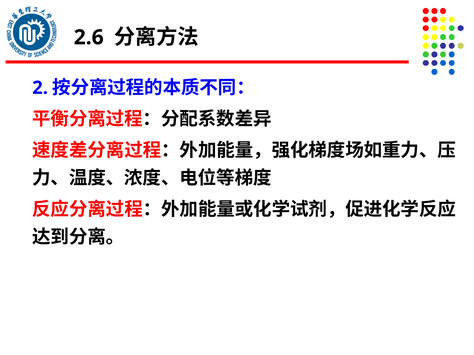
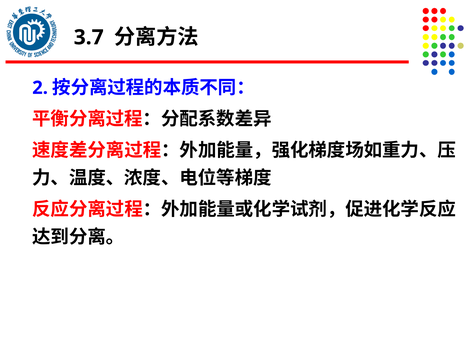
2.6: 2.6 -> 3.7 (89, 37)
